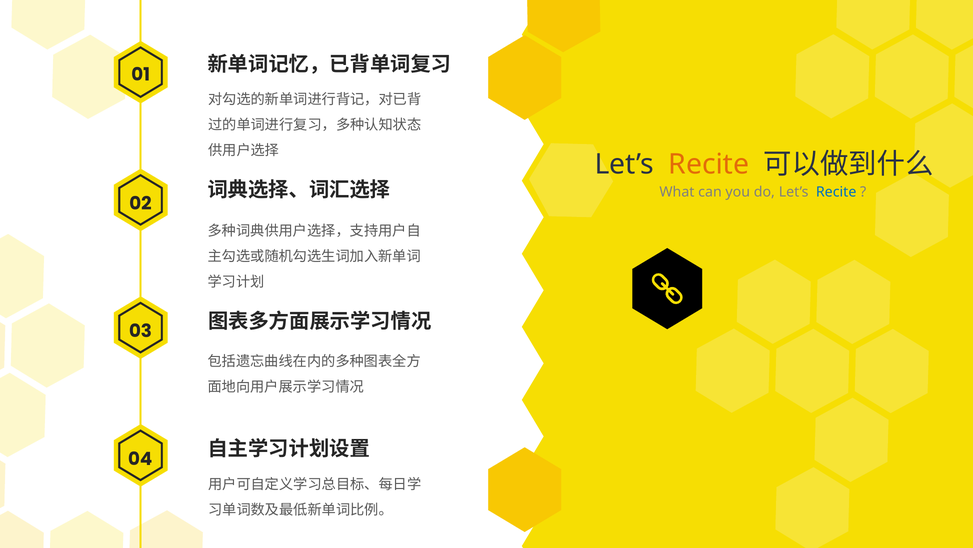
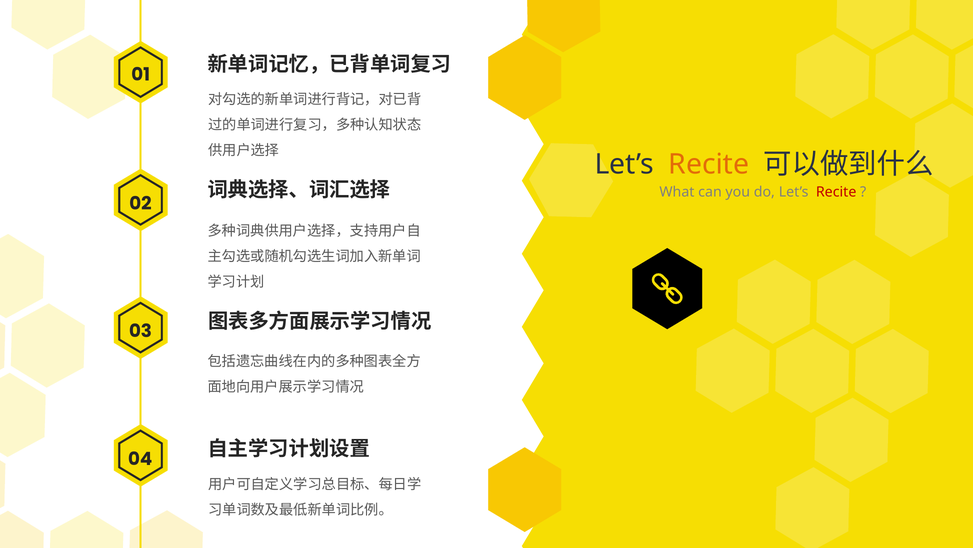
Recite colour: blue -> red (836, 192)
